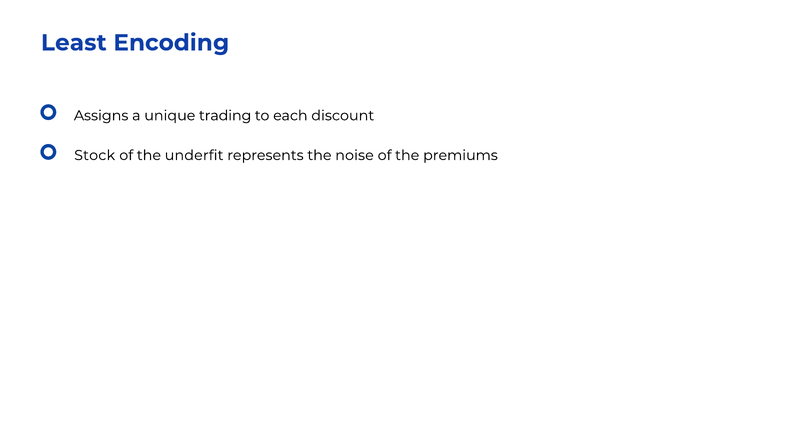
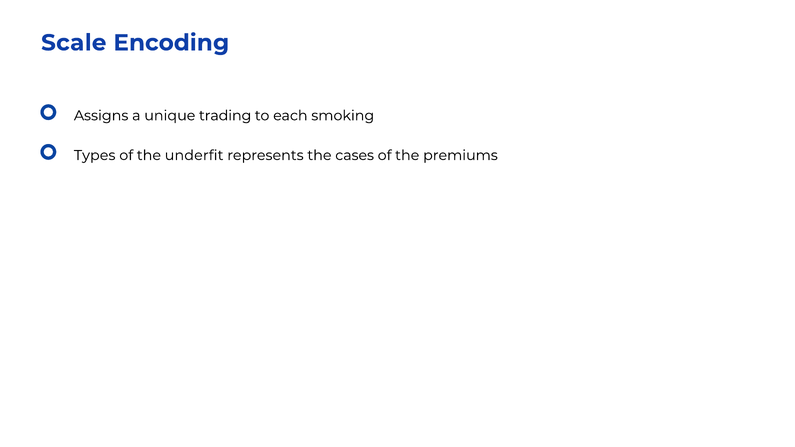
Least: Least -> Scale (74, 43)
discount: discount -> smoking (343, 116)
Stock: Stock -> Types (95, 155)
noise: noise -> cases (355, 155)
